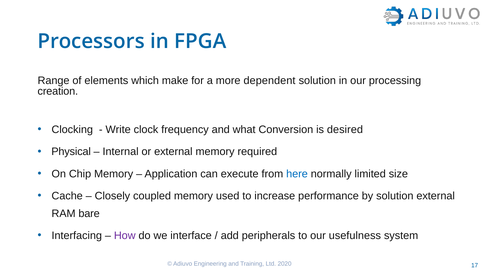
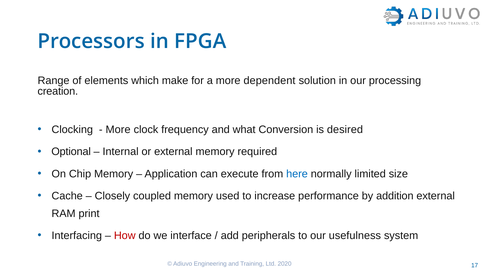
Write: Write -> More (118, 130)
Physical: Physical -> Optional (71, 152)
by solution: solution -> addition (395, 196)
bare: bare -> print (89, 213)
How colour: purple -> red (125, 236)
